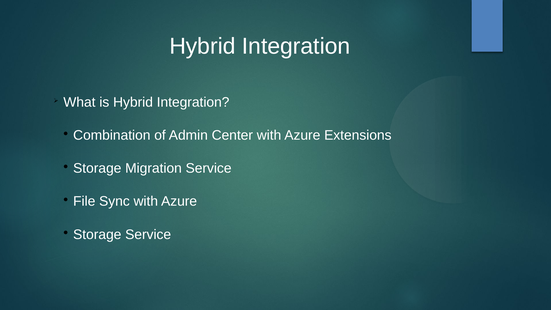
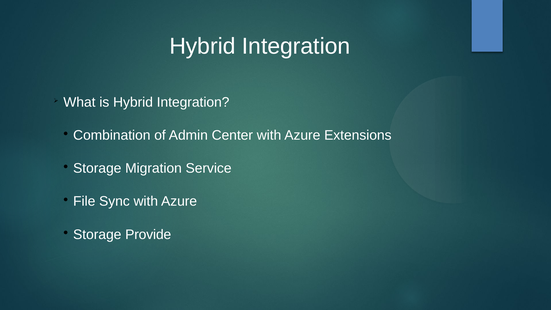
Storage Service: Service -> Provide (148, 234)
